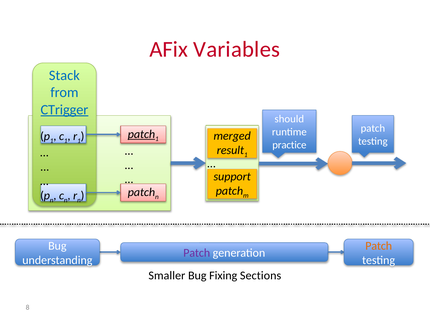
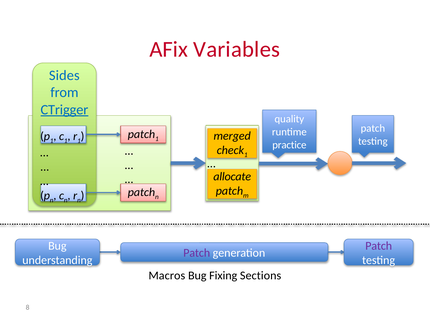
Stack: Stack -> Sides (64, 75)
should: should -> quality (289, 119)
patch underline: present -> none (141, 134)
result: result -> check (230, 150)
support: support -> allocate (232, 177)
Patch colour: orange -> purple (379, 246)
Smaller: Smaller -> Macros (167, 276)
